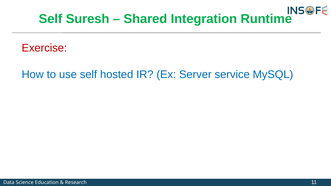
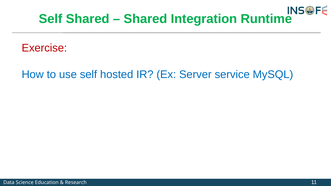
Self Suresh: Suresh -> Shared (88, 19)
